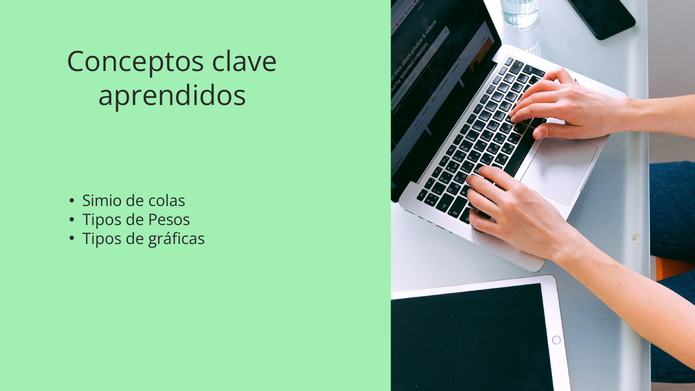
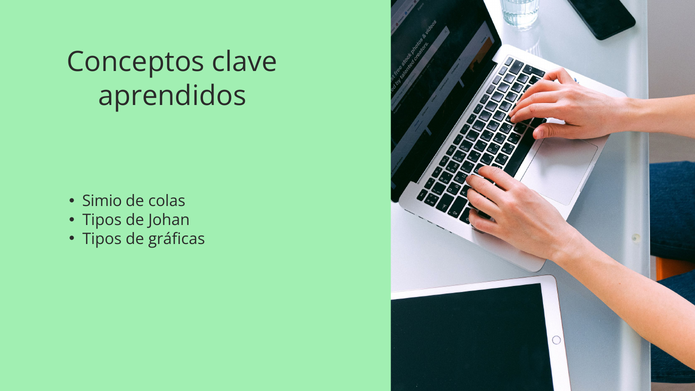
Pesos: Pesos -> Johan (169, 220)
